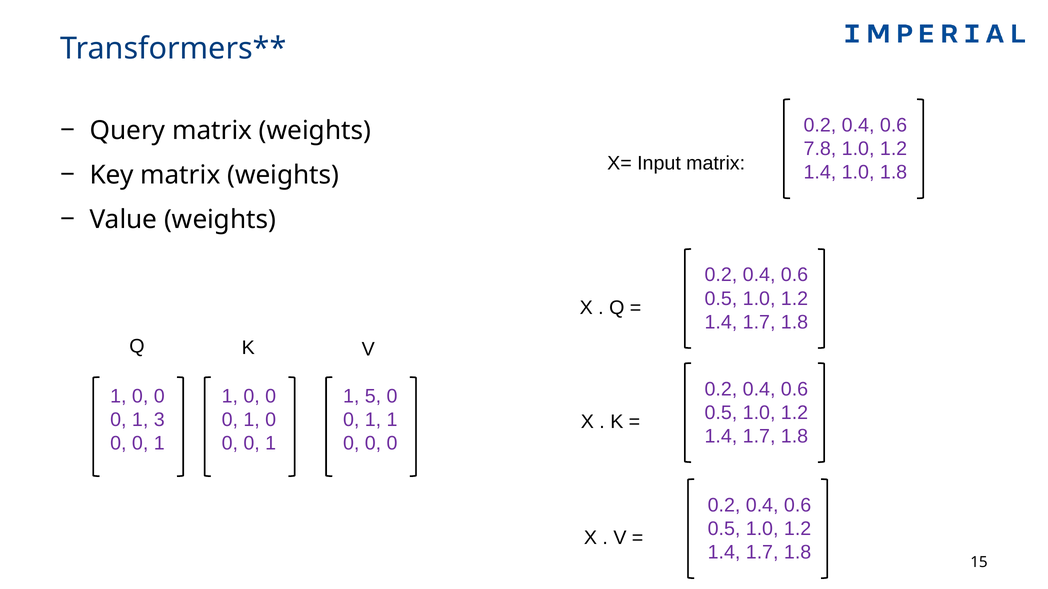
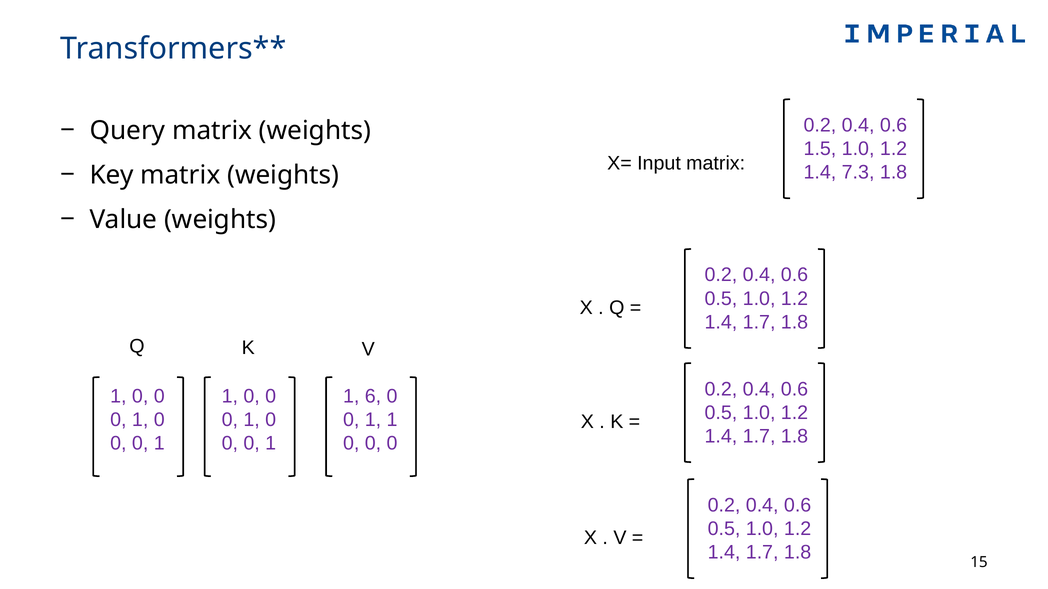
7.8: 7.8 -> 1.5 (820, 149)
1.4 1.0: 1.0 -> 7.3 (858, 172)
5: 5 -> 6 (373, 397)
3: 3 -> 0 (159, 420)
